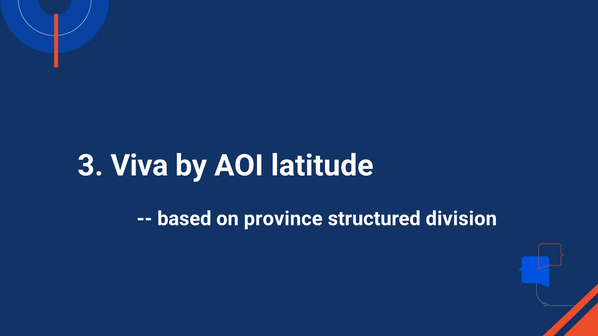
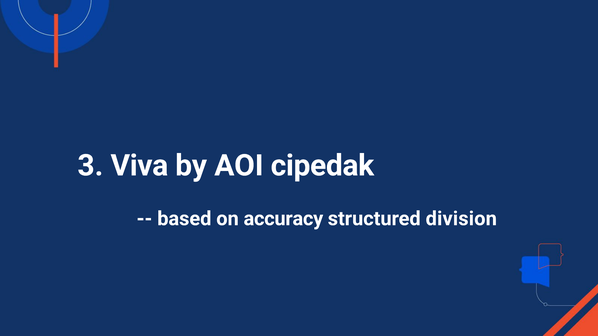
latitude: latitude -> cipedak (322, 166)
province: province -> accuracy (283, 219)
